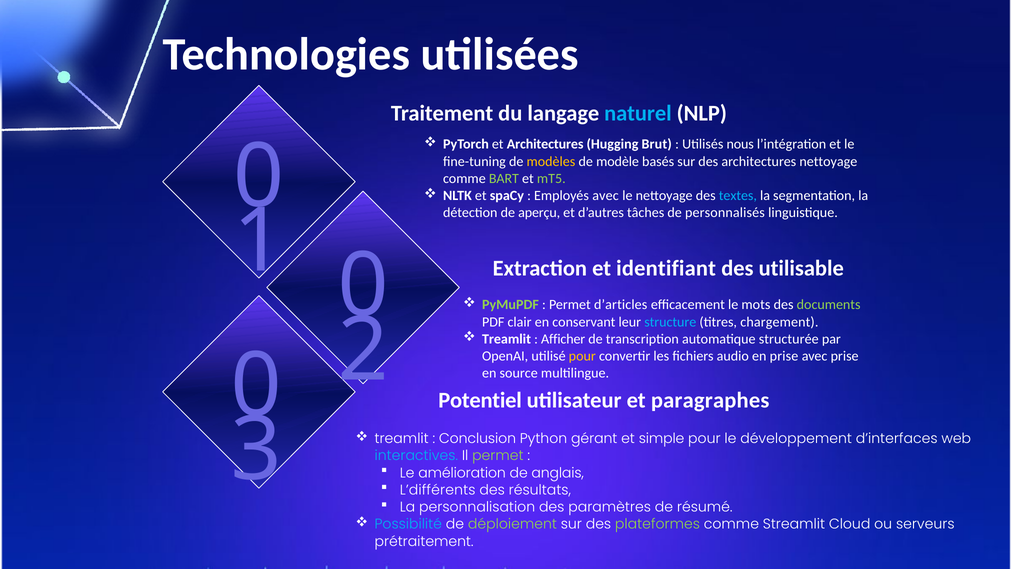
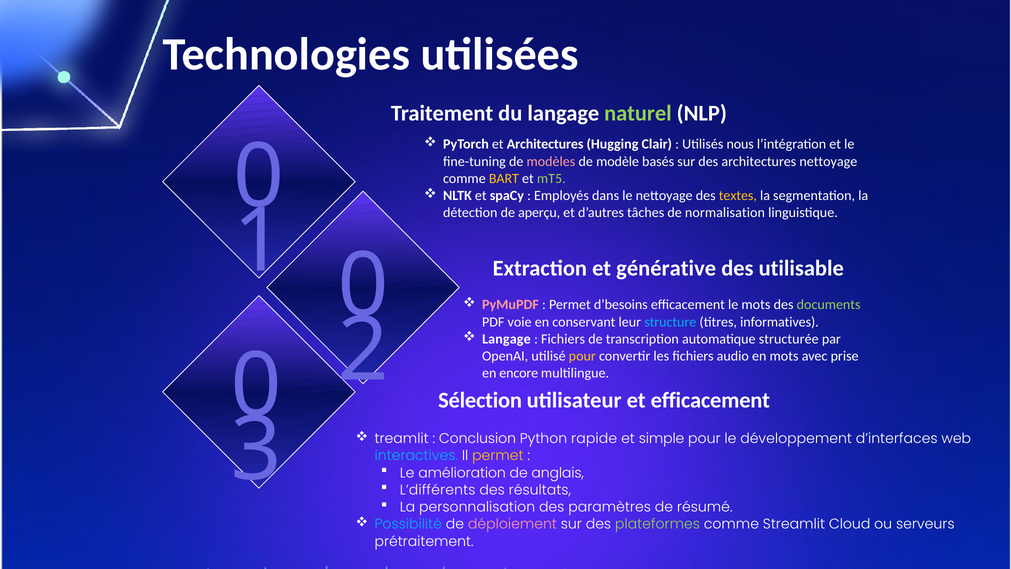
naturel colour: light blue -> light green (638, 113)
Brut: Brut -> Clair (657, 144)
modèles colour: yellow -> pink (551, 161)
BART colour: light green -> yellow (504, 178)
Employés avec: avec -> dans (606, 196)
textes colour: light blue -> yellow (738, 196)
personnalisés: personnalisés -> normalisation (725, 213)
identifiant: identifiant -> générative (666, 268)
PyMuPDF colour: light green -> pink (510, 305)
d’articles: d’articles -> d’besoins (621, 305)
clair: clair -> voie (520, 322)
chargement: chargement -> informatives (779, 322)
Treamlit: Treamlit -> Langage (506, 339)
Afficher: Afficher -> Fichiers (563, 339)
en prise: prise -> mots (784, 356)
source: source -> encore (519, 373)
Potentiel: Potentiel -> Sélection (480, 400)
et paragraphes: paragraphes -> efficacement (710, 400)
gérant: gérant -> rapide (594, 438)
permet colour: light green -> yellow (498, 456)
déploiement colour: light green -> pink (512, 524)
